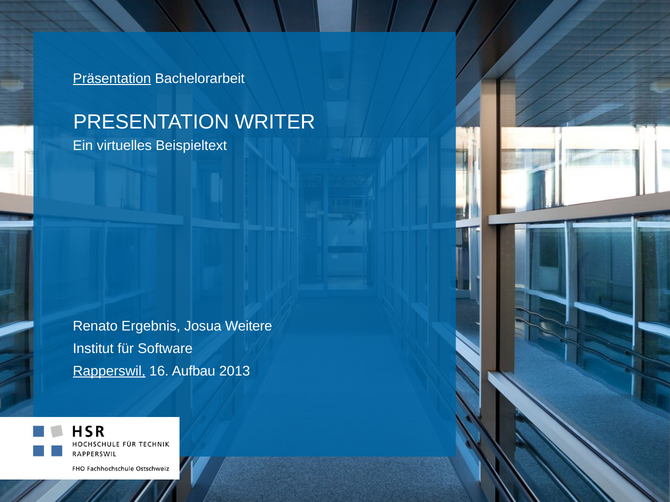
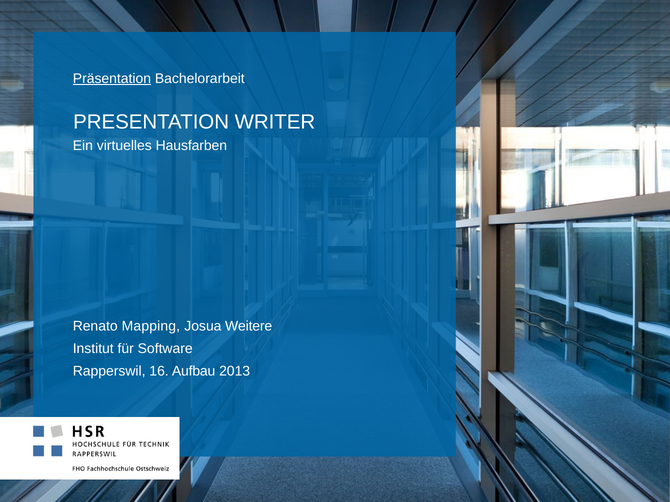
Beispieltext: Beispieltext -> Hausfarben (191, 146)
Ergebnis: Ergebnis -> Mapping (151, 327)
Rapperswil underline: present -> none (109, 371)
